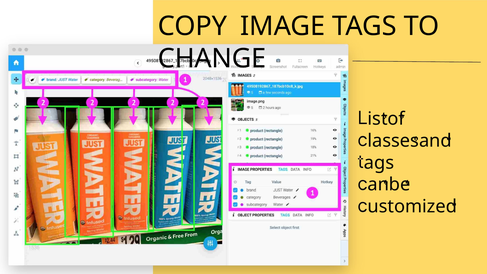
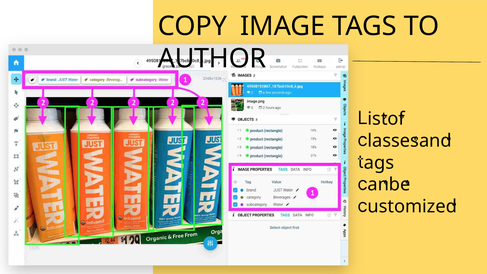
CHANGE: CHANGE -> AUTHOR (212, 58)
